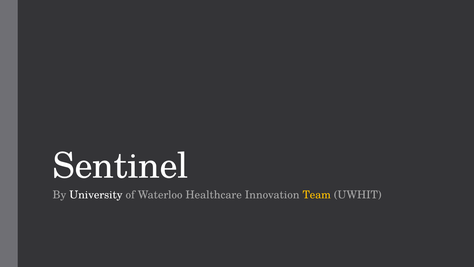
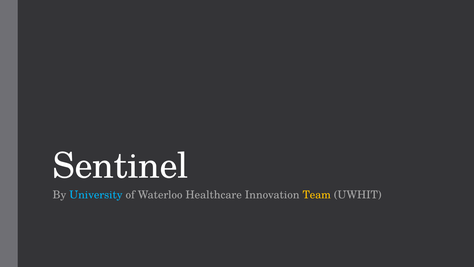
University colour: white -> light blue (96, 195)
